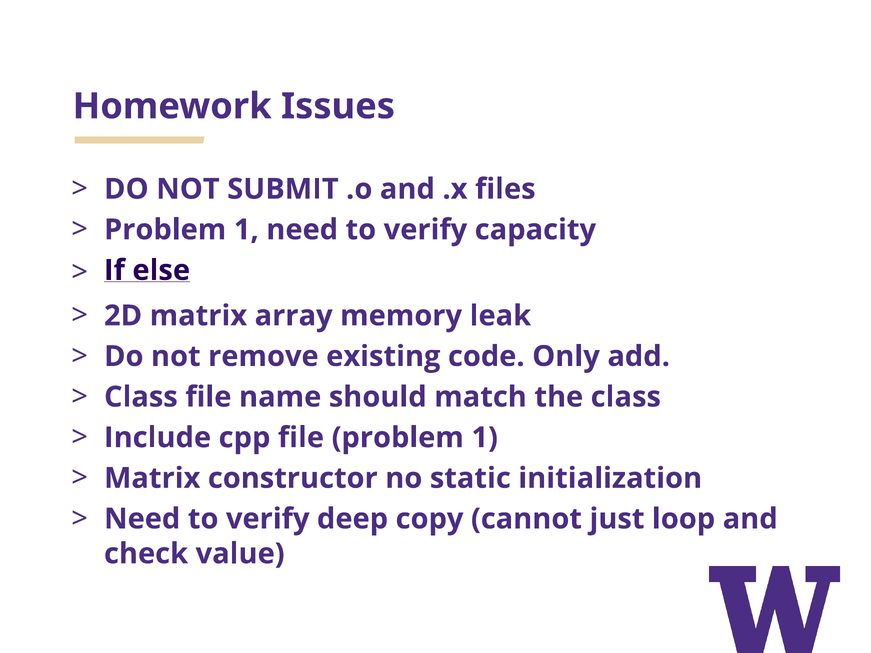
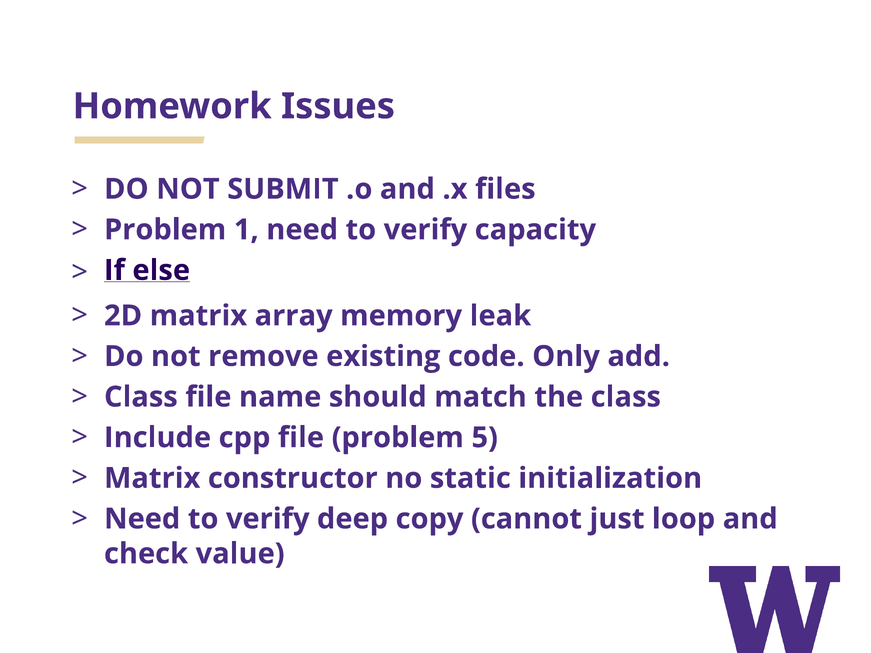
file problem 1: 1 -> 5 (485, 438)
